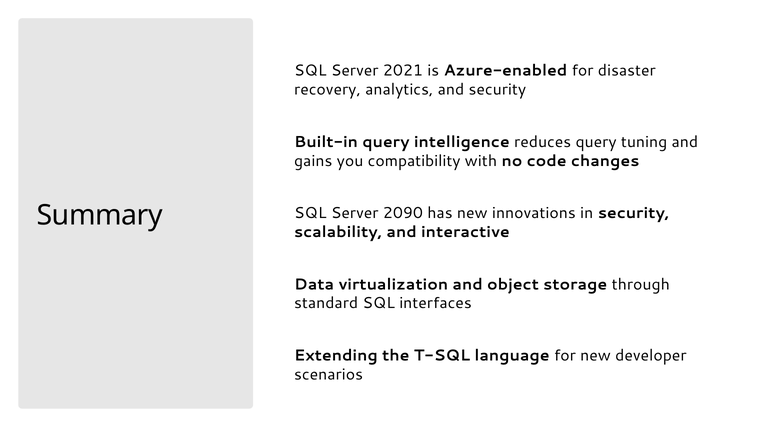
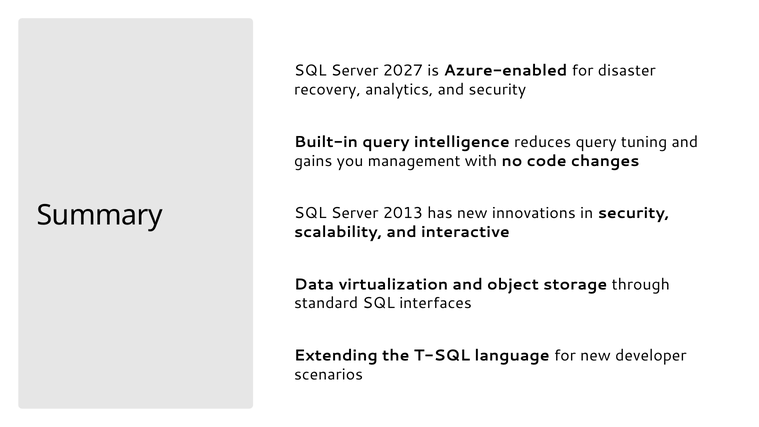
2021: 2021 -> 2027 (403, 71)
compatibility: compatibility -> management (414, 161)
2090: 2090 -> 2013 (403, 213)
